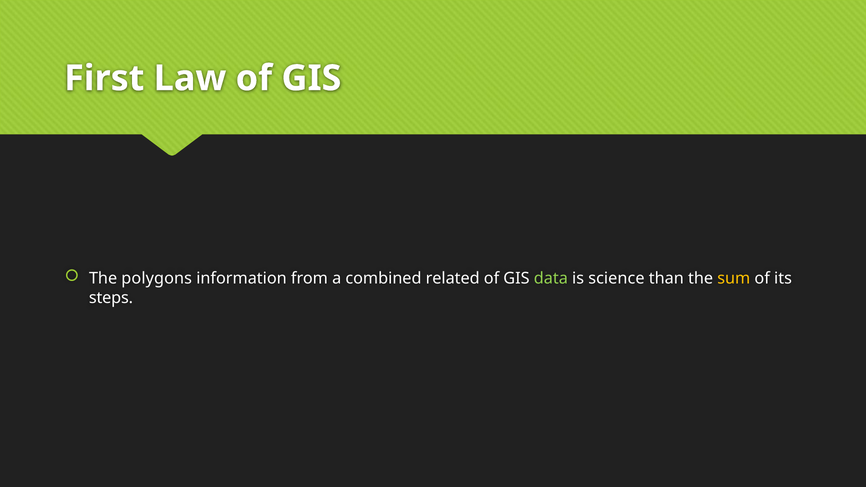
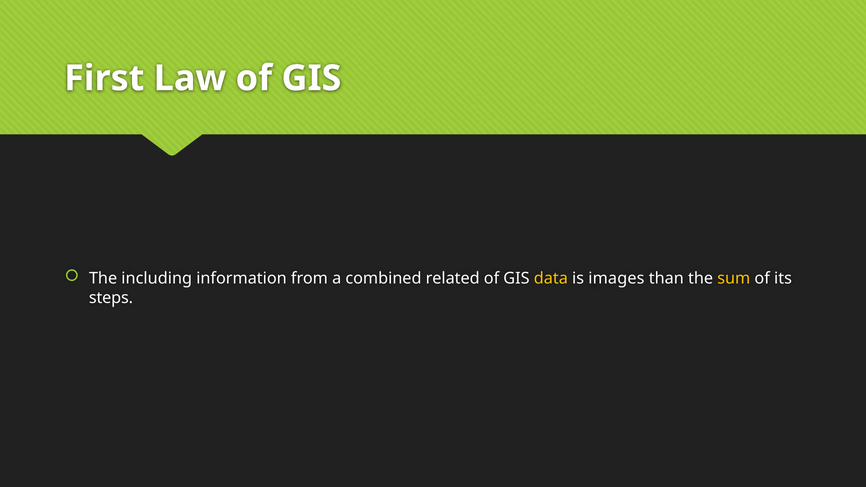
polygons: polygons -> including (157, 278)
data colour: light green -> yellow (551, 278)
science: science -> images (616, 278)
